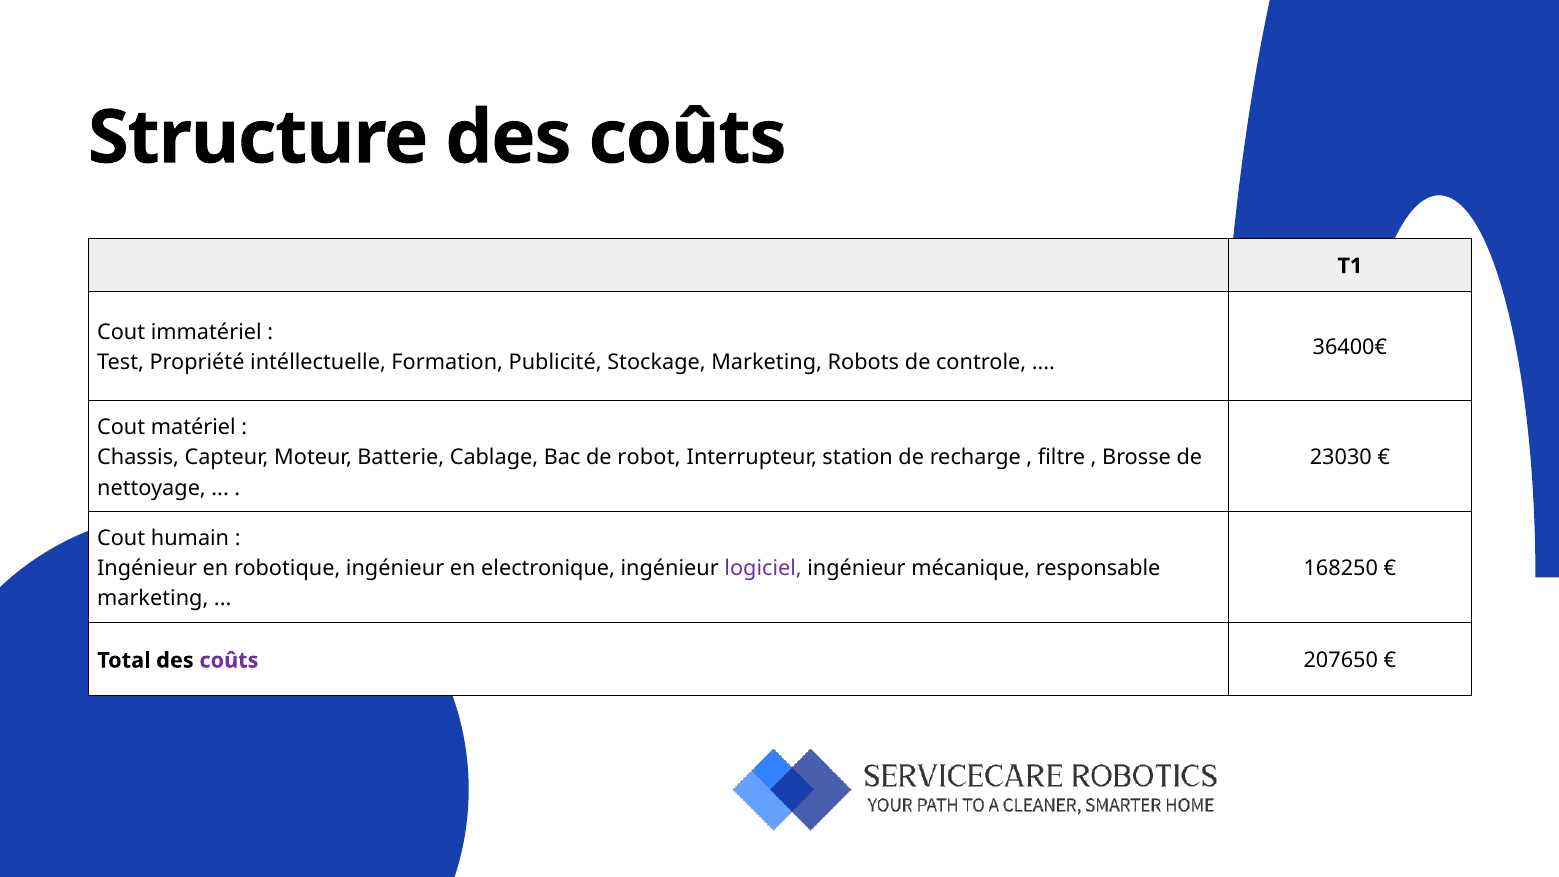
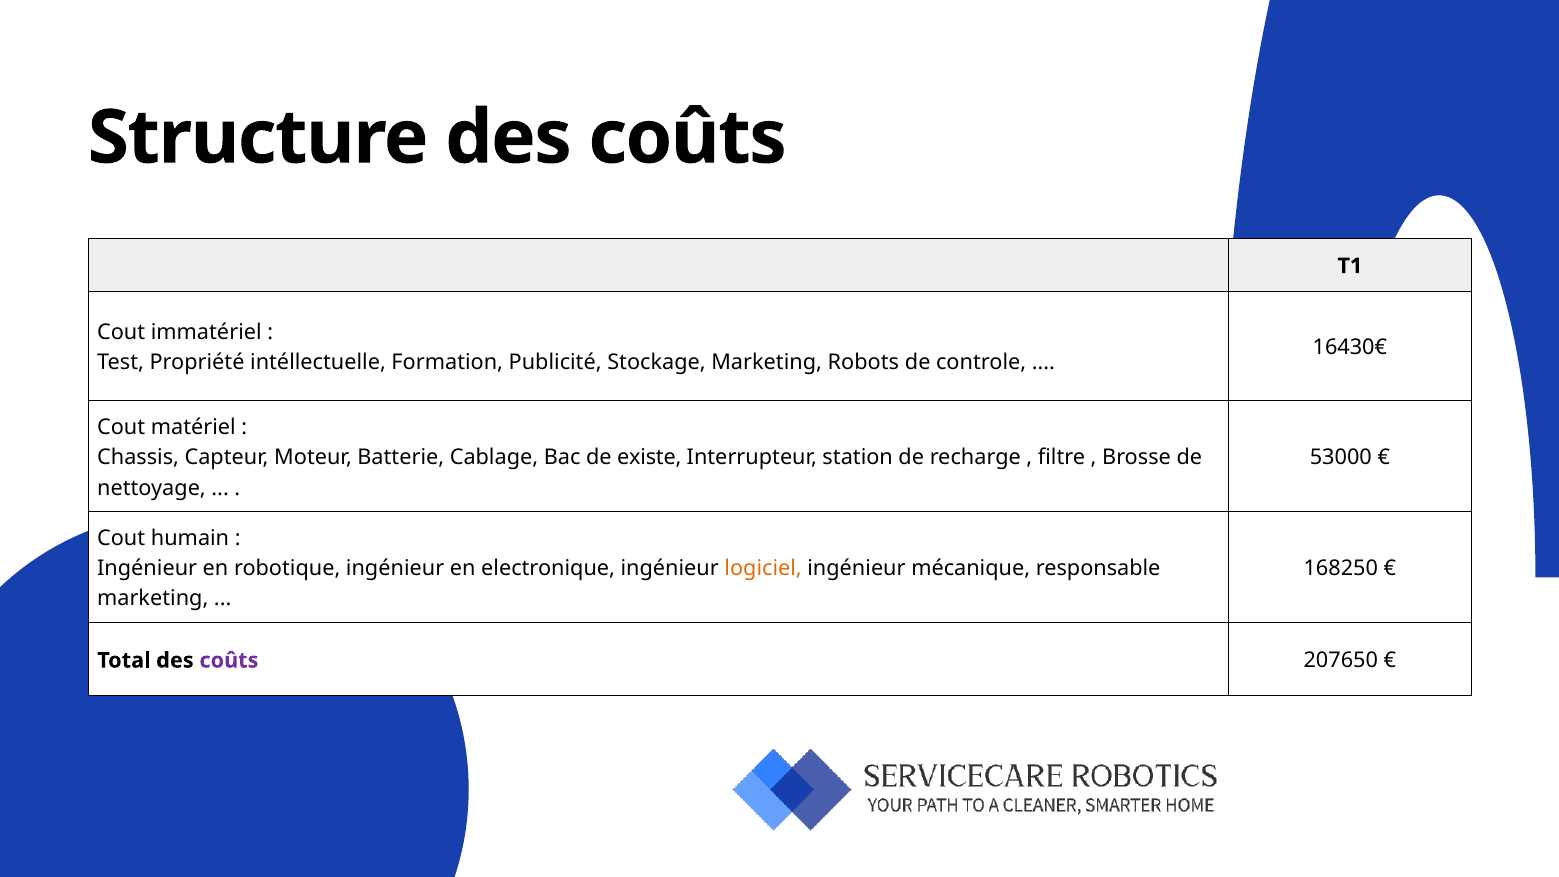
36400€: 36400€ -> 16430€ (1350, 347)
robot: robot -> existe (649, 458)
23030: 23030 -> 53000 (1341, 458)
logiciel colour: purple -> orange (763, 568)
